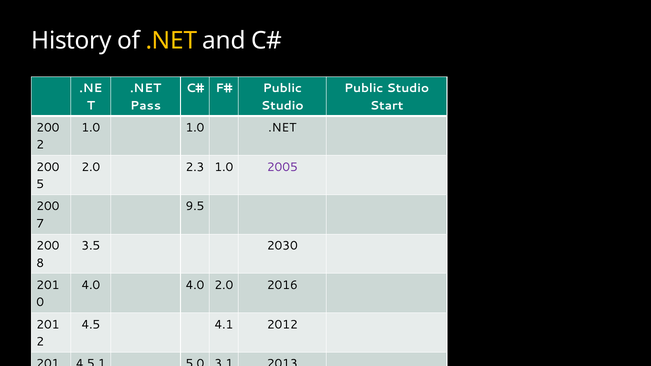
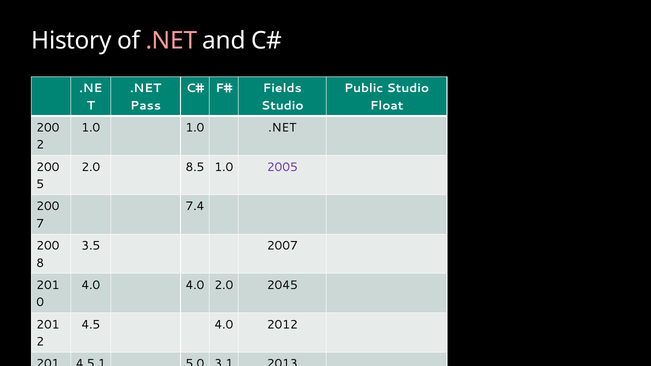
.NET colour: yellow -> pink (171, 41)
Public: Public -> Fields (282, 88)
Start: Start -> Float (387, 106)
2.3: 2.3 -> 8.5 (195, 167)
9.5: 9.5 -> 7.4 (195, 207)
2030: 2030 -> 2007 (282, 246)
2016: 2016 -> 2045 (282, 285)
4.5 4.1: 4.1 -> 4.0 (224, 325)
